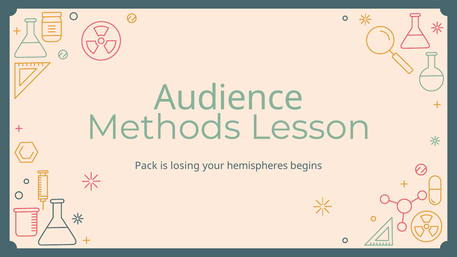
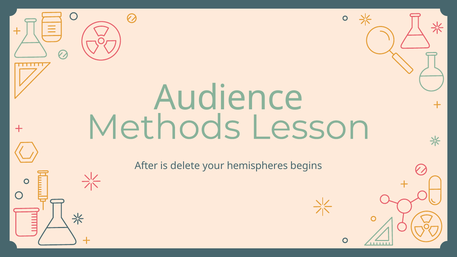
Pack: Pack -> After (146, 166)
losing: losing -> delete (185, 166)
